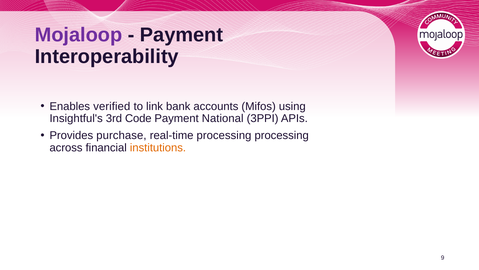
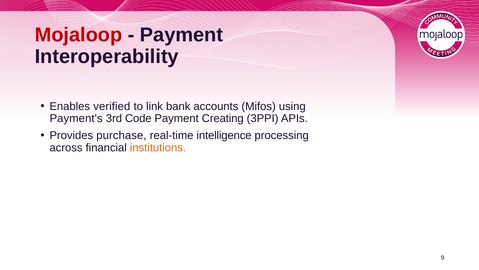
Mojaloop colour: purple -> red (78, 35)
Insightful's: Insightful's -> Payment's (76, 118)
National: National -> Creating (223, 118)
real-time processing: processing -> intelligence (224, 135)
